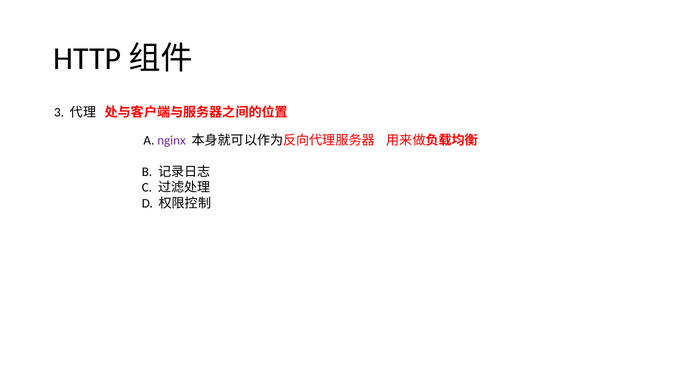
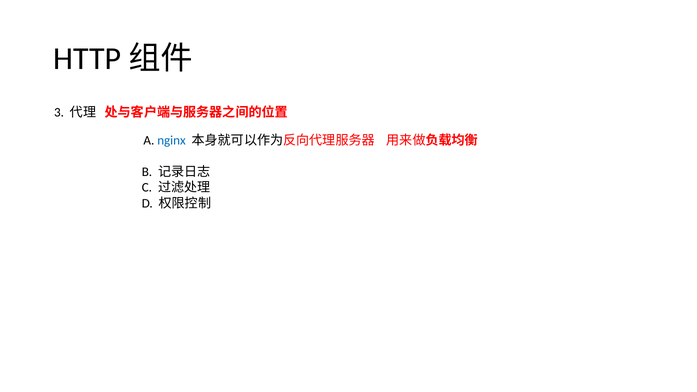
nginx colour: purple -> blue (171, 140)
